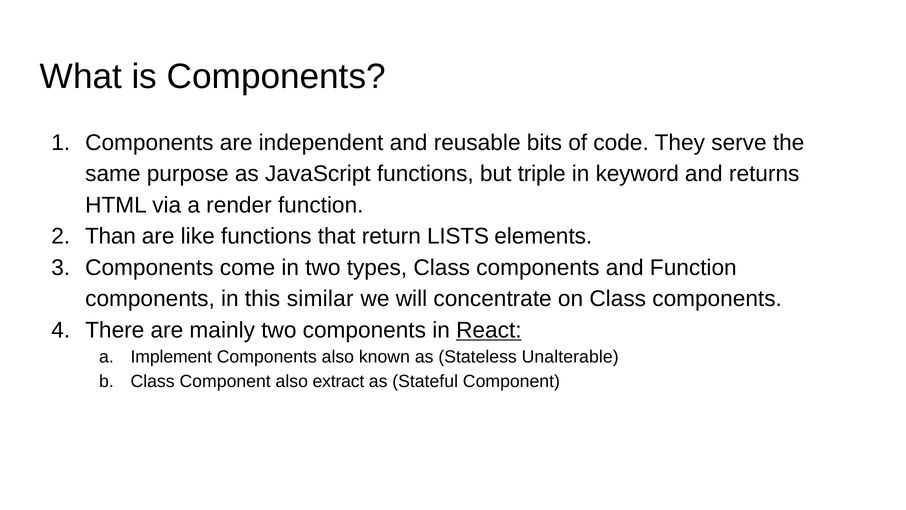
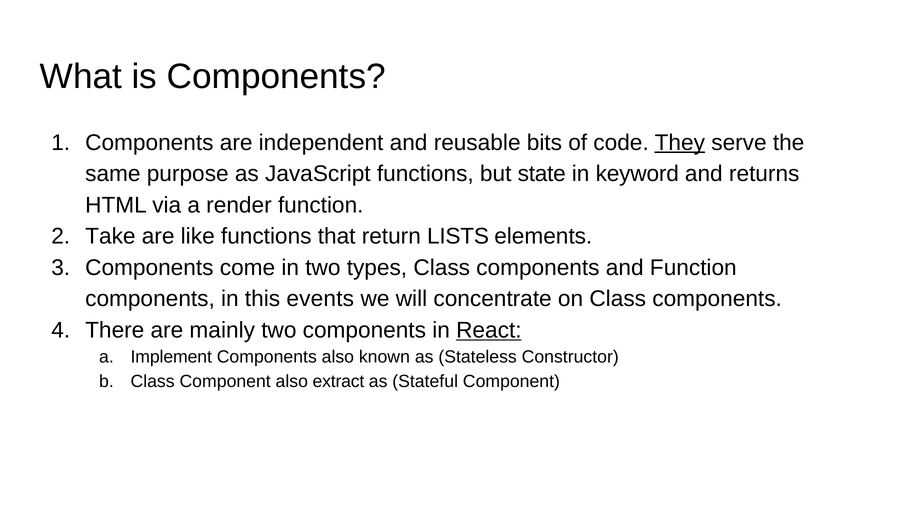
They underline: none -> present (680, 142)
triple: triple -> state (542, 174)
Than: Than -> Take (110, 236)
similar: similar -> events (320, 299)
Unalterable: Unalterable -> Constructor (570, 357)
